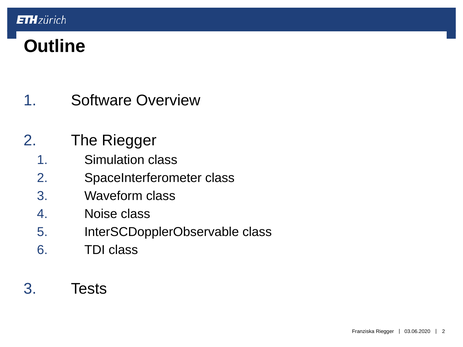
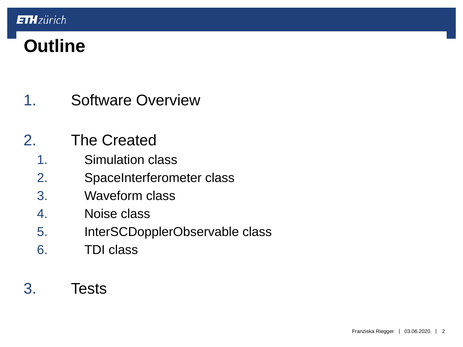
The Riegger: Riegger -> Created (129, 141)
